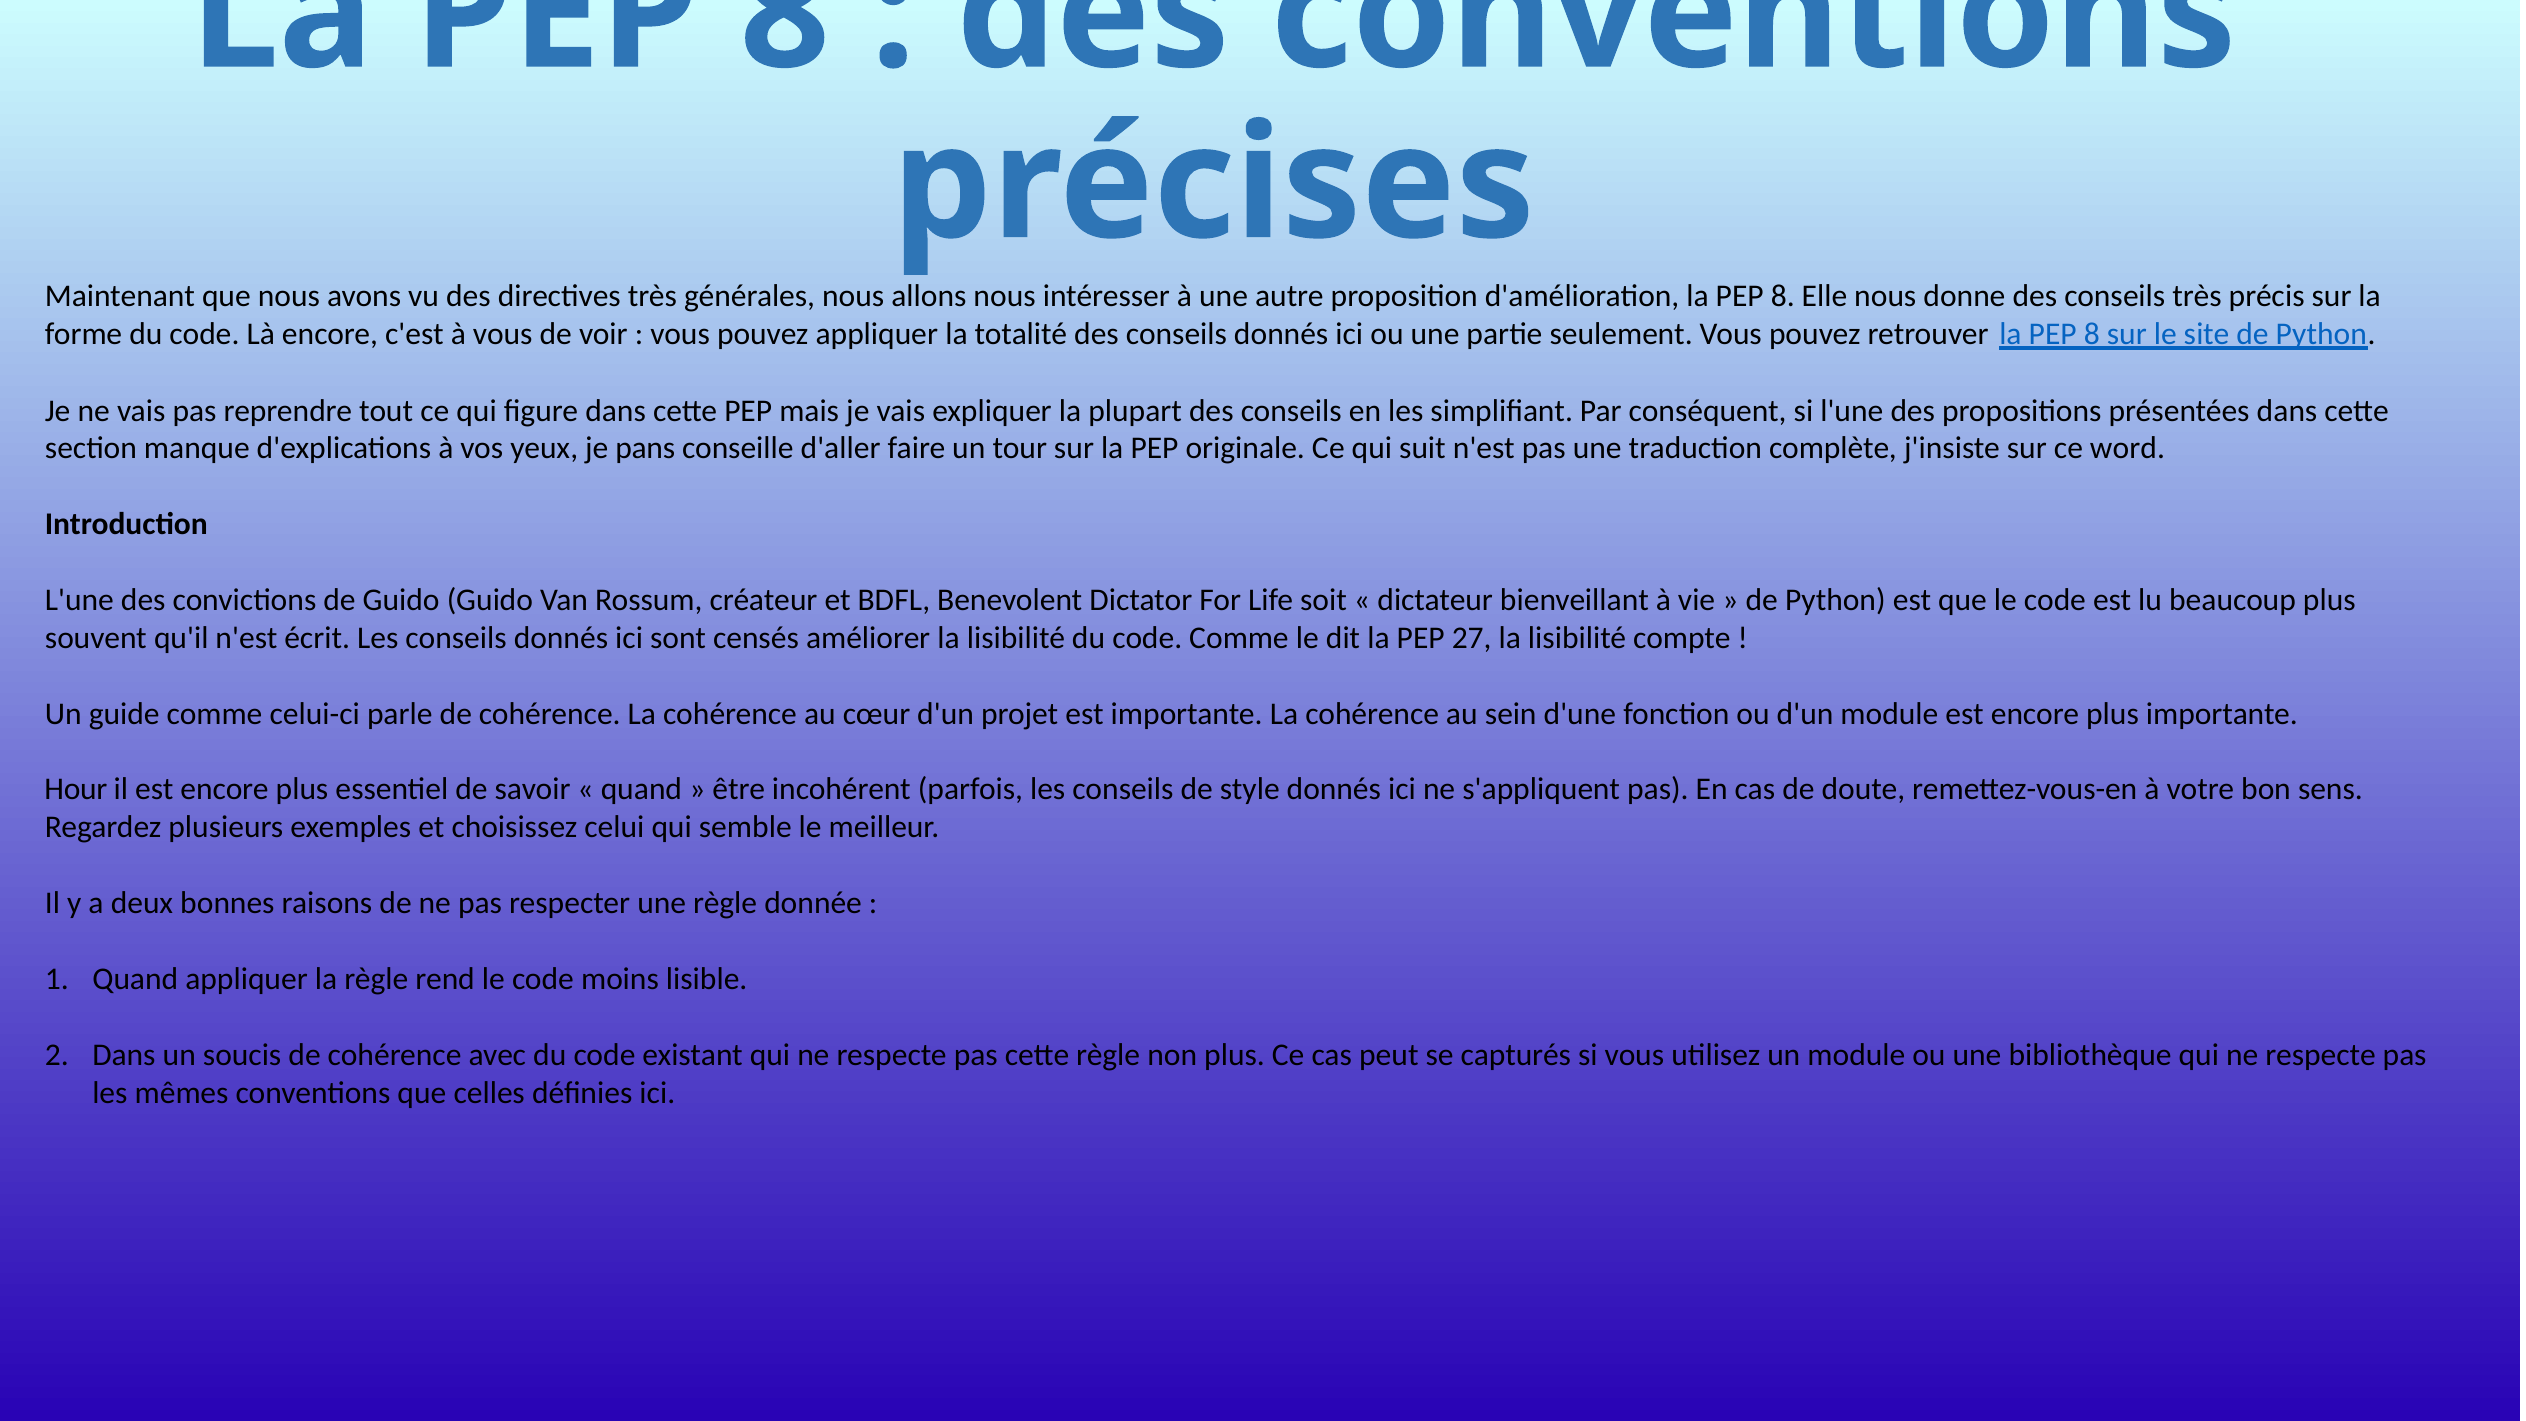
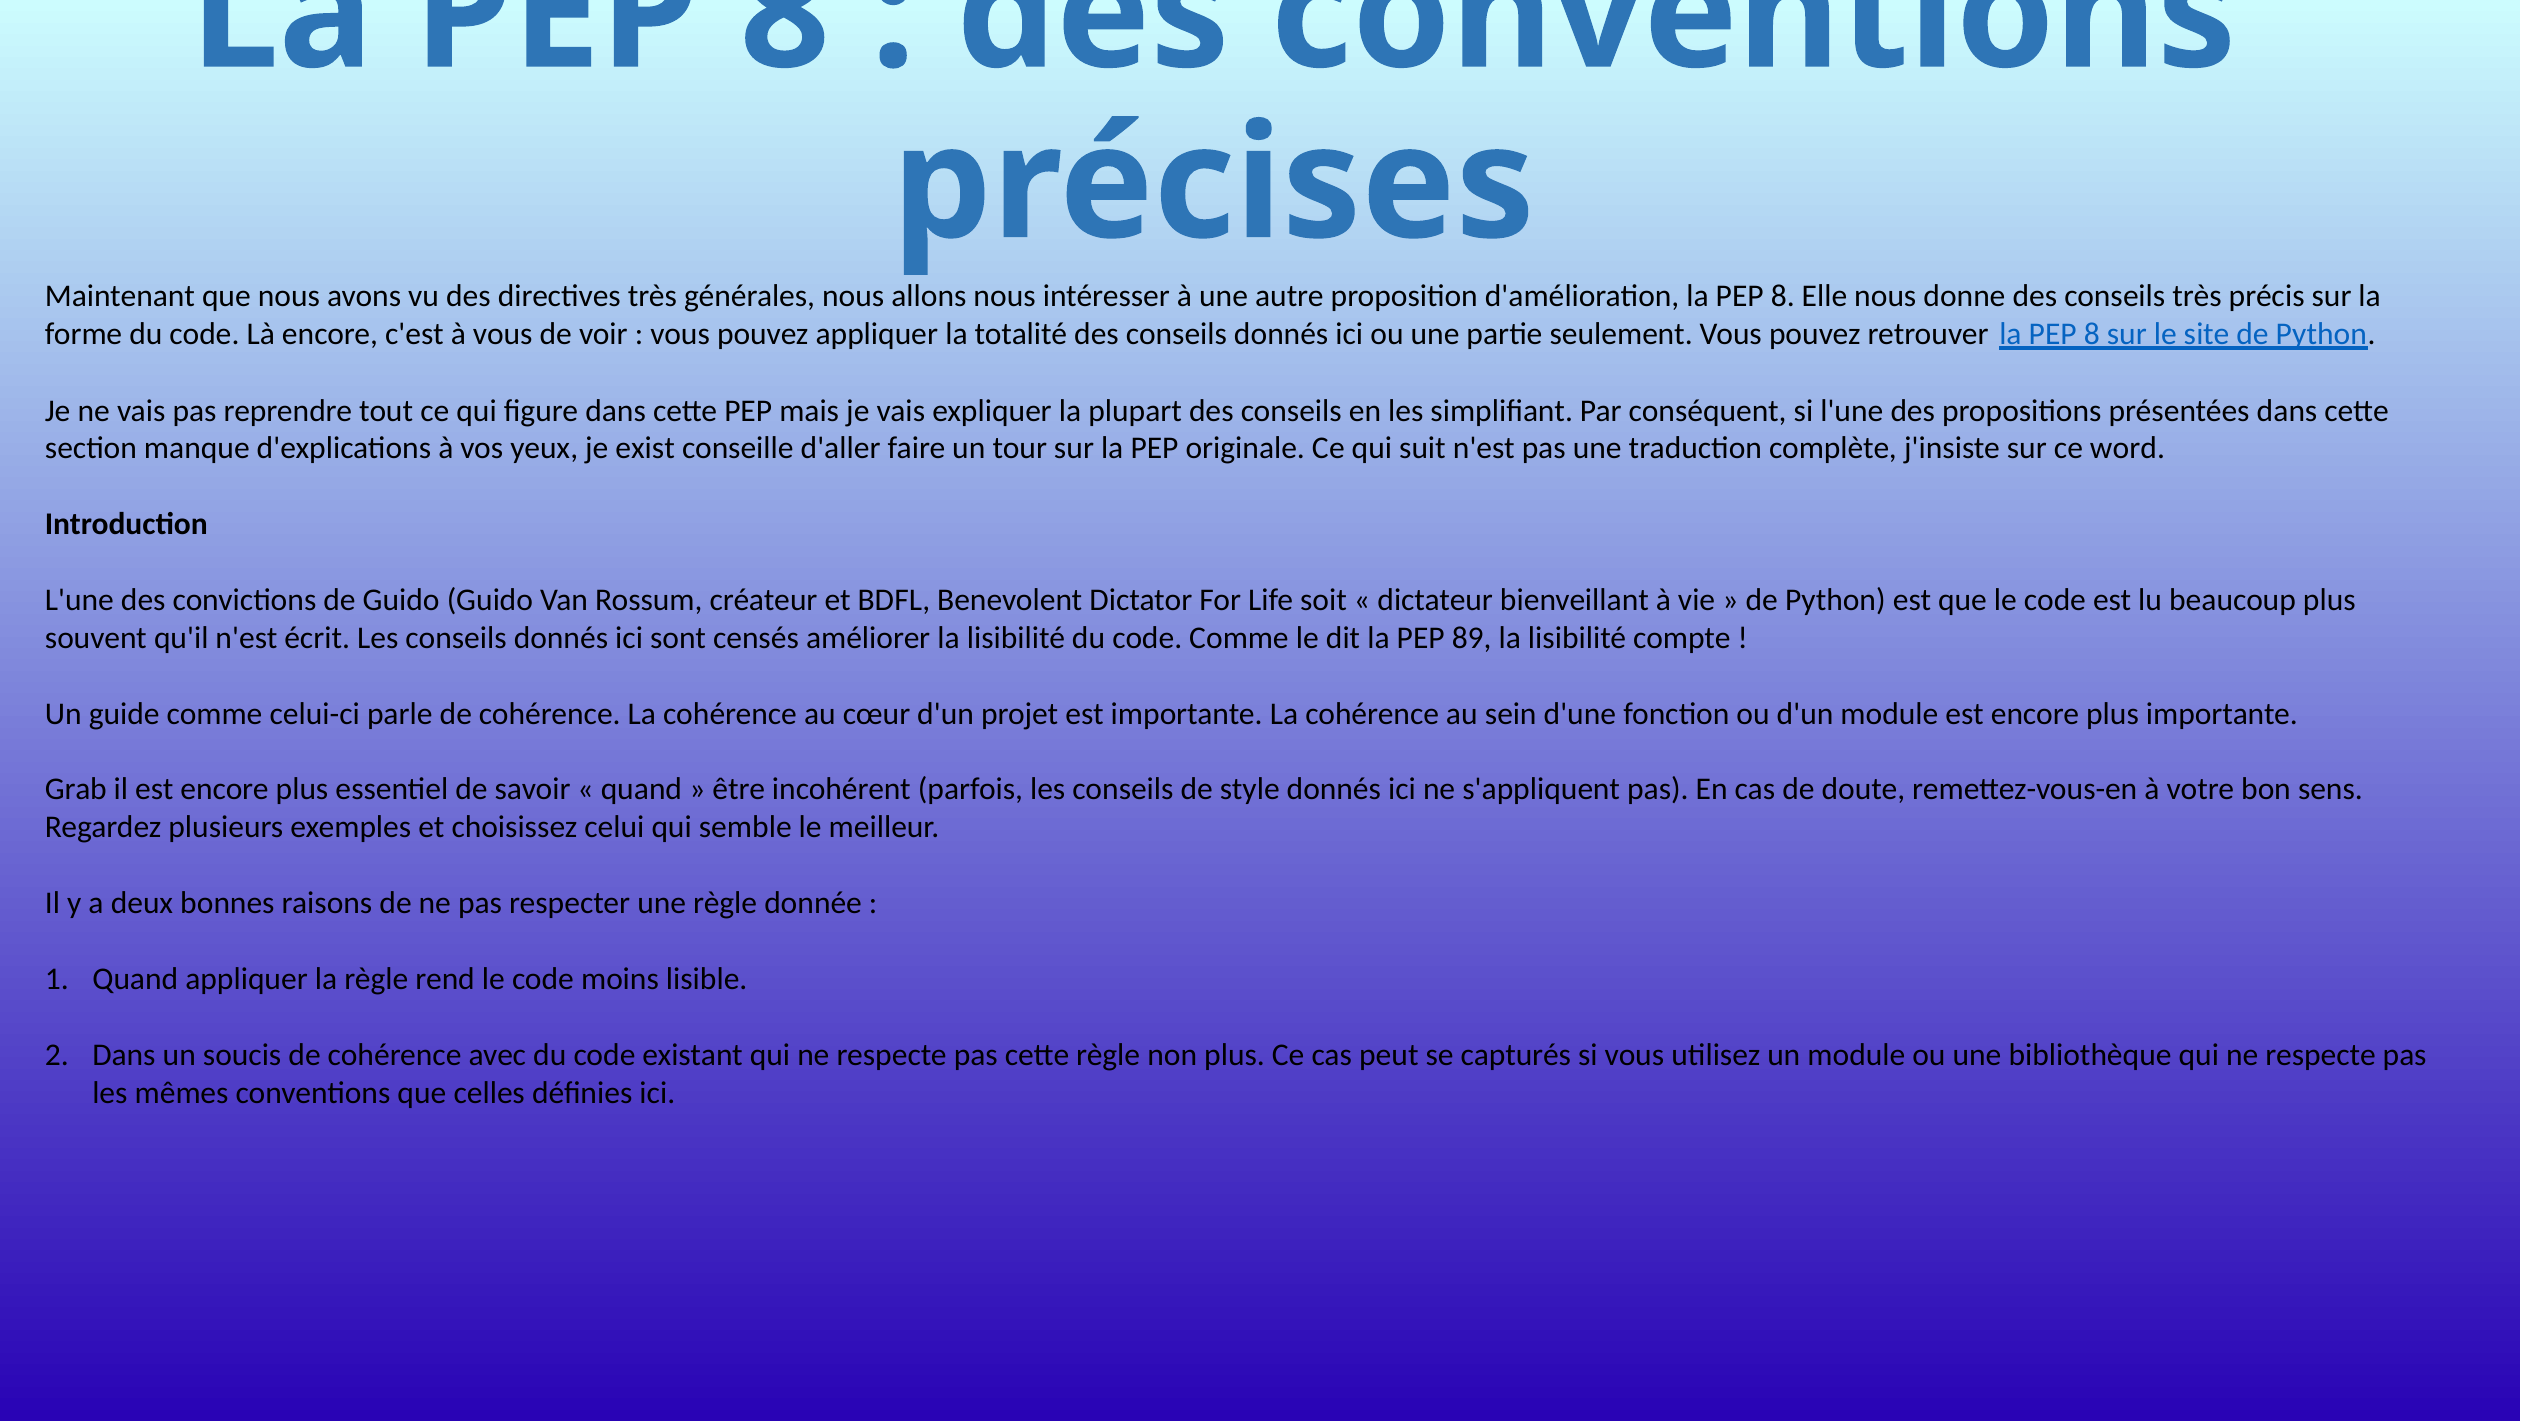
pans: pans -> exist (645, 448)
27: 27 -> 89 (1472, 638)
Hour: Hour -> Grab (76, 789)
